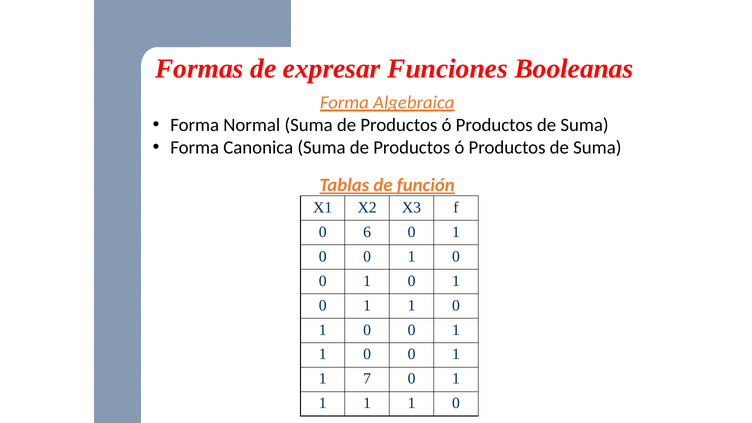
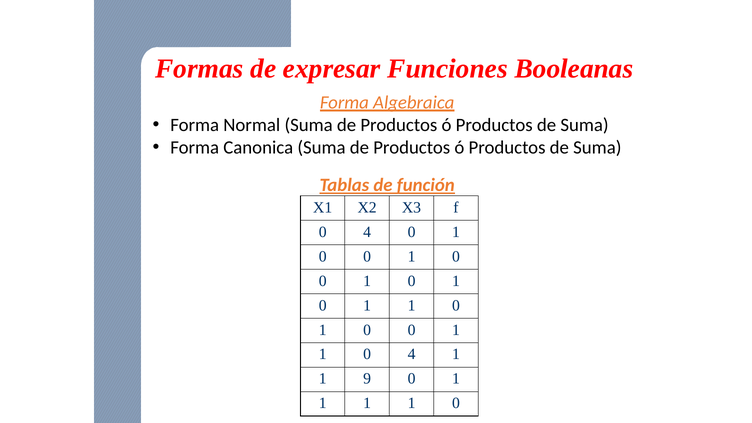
6: 6 -> 4 (367, 232)
0: 0 -> 4 (412, 354)
7: 7 -> 9 (367, 379)
